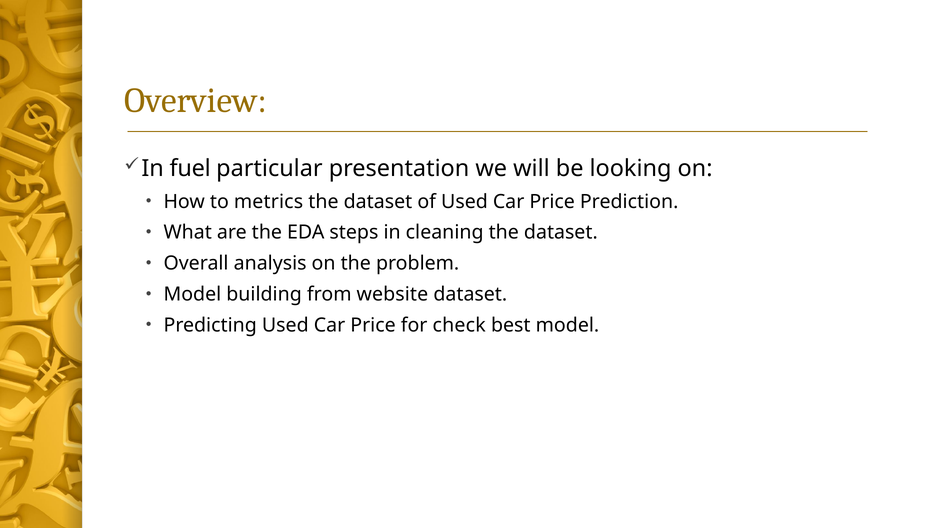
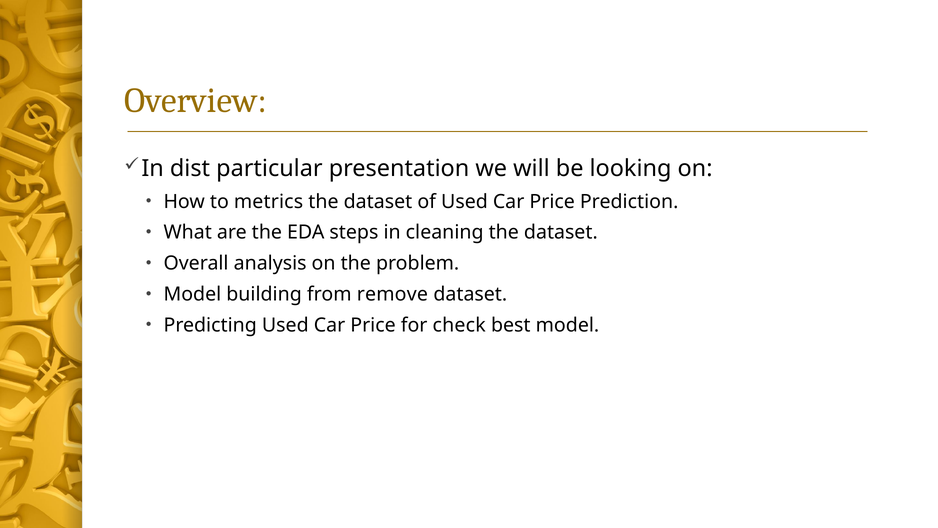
fuel: fuel -> dist (190, 169)
website: website -> remove (392, 294)
